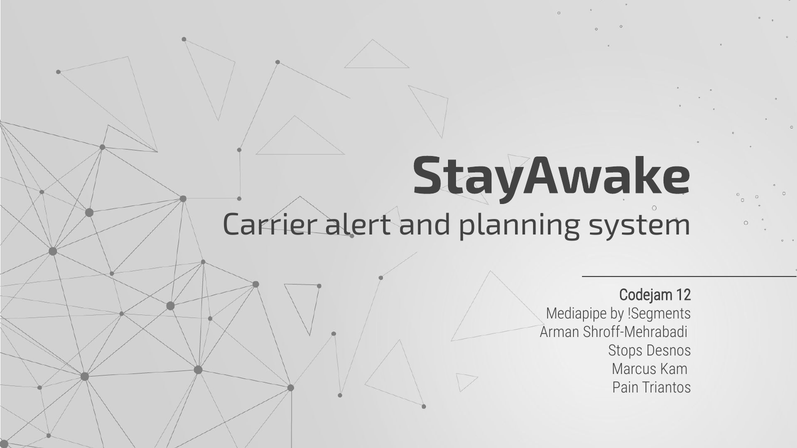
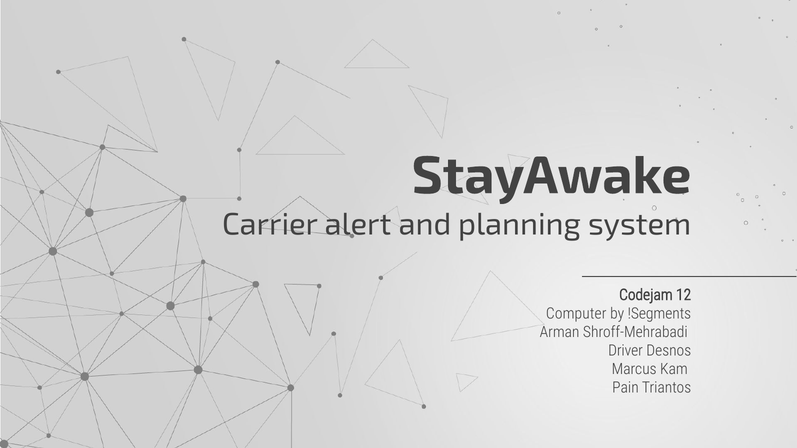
Mediapipe: Mediapipe -> Computer (576, 314)
Stops: Stops -> Driver (626, 351)
